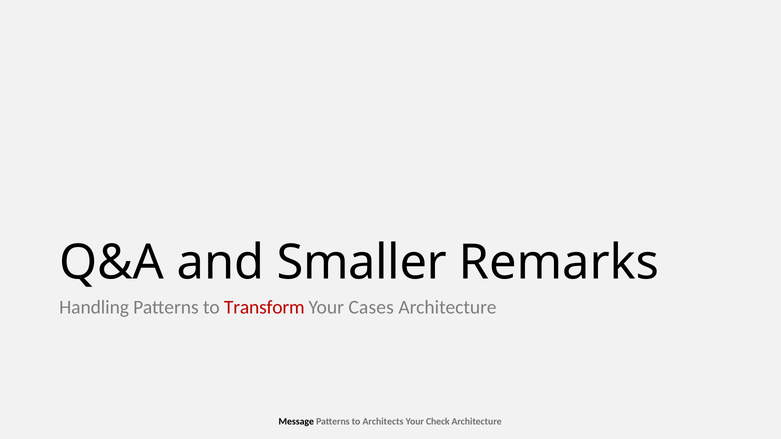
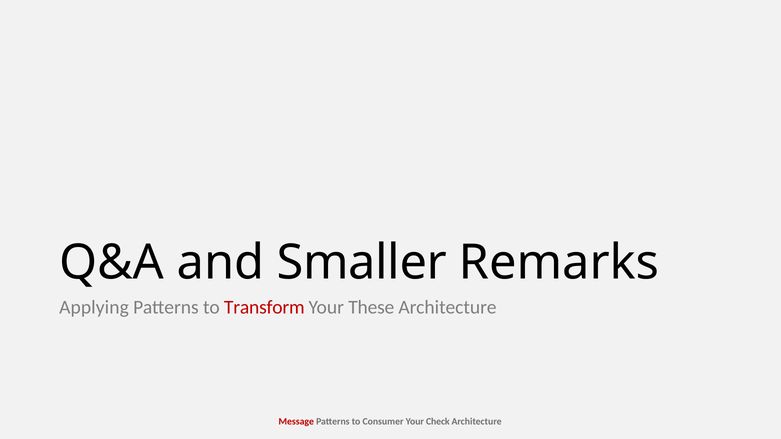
Handling: Handling -> Applying (94, 307)
Cases: Cases -> These (371, 307)
Message colour: black -> red (296, 422)
Architects: Architects -> Consumer (383, 422)
